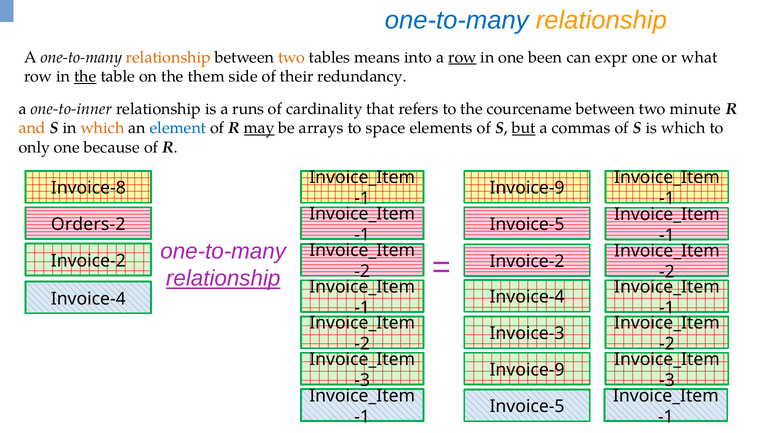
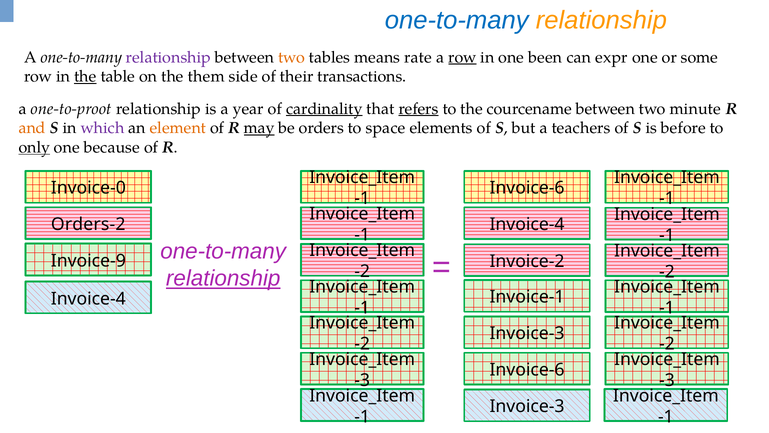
relationship colour: orange -> purple (168, 57)
into: into -> rate (418, 57)
what: what -> some (699, 57)
redundancy: redundancy -> transactions (362, 76)
one-to-inner: one-to-inner -> one-to-proot (71, 109)
runs: runs -> year (248, 109)
cardinality underline: none -> present (324, 109)
refers underline: none -> present (419, 109)
which colour: orange -> purple (102, 128)
element colour: blue -> orange (178, 128)
arrays: arrays -> orders (321, 128)
but underline: present -> none (524, 128)
commas: commas -> teachers (581, 128)
is which: which -> before (683, 128)
only underline: none -> present (34, 147)
Invoice-8: Invoice-8 -> Invoice-0 (88, 188)
Invoice-9: Invoice-9 -> Invoice-6 (527, 188)
Invoice-5: Invoice-5 -> Invoice-4 (527, 224)
Invoice-2: Invoice-2 -> Invoice-9 (88, 261)
Invoice-4: Invoice-4 -> Invoice-1 (527, 297)
Invoice-9: Invoice-9 -> Invoice-6 (527, 370)
Invoice-5: Invoice-5 -> Invoice-3 (527, 406)
